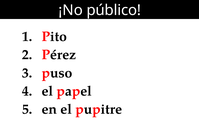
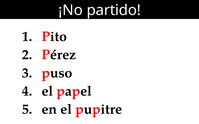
público: público -> partido (114, 10)
